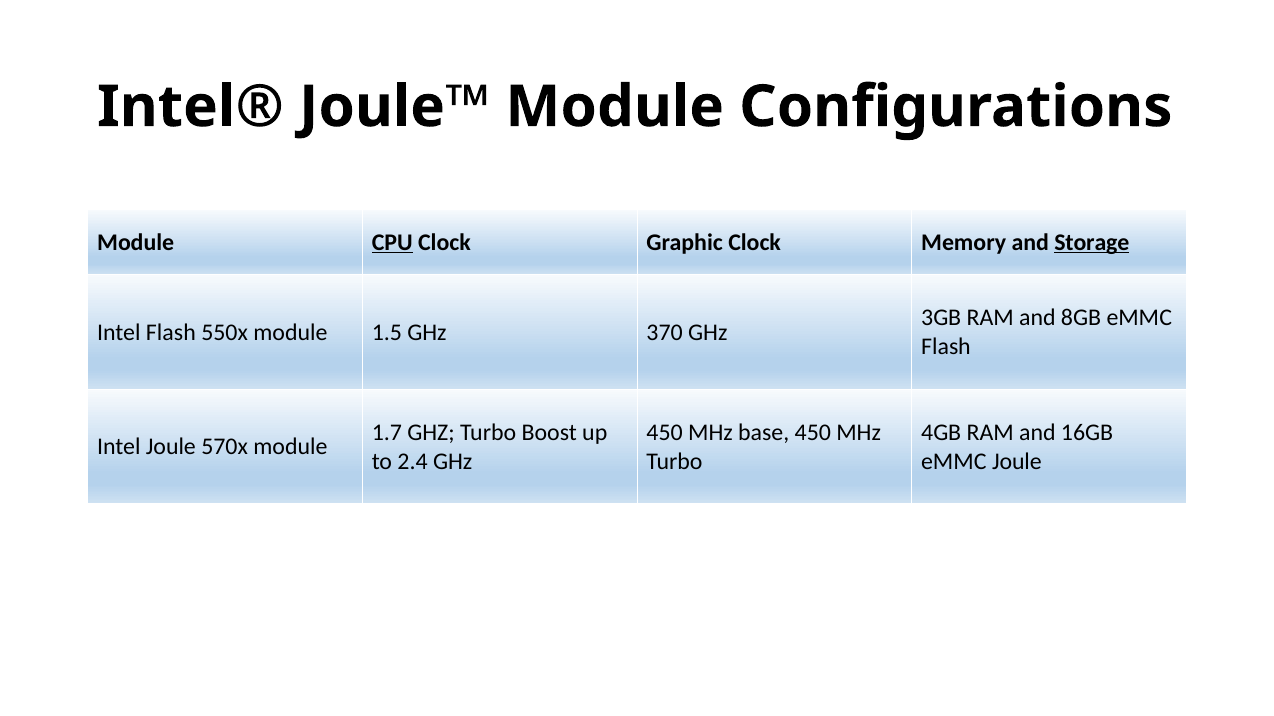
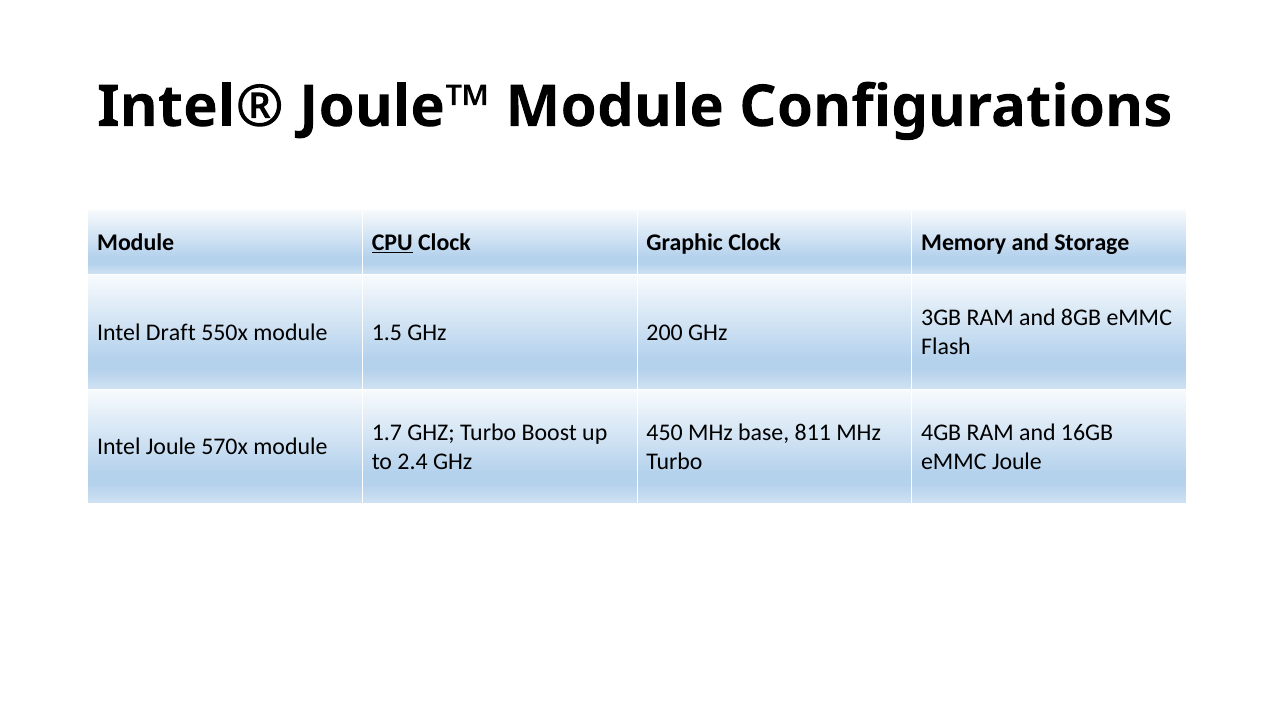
Storage underline: present -> none (1092, 243)
Intel Flash: Flash -> Draft (171, 333)
370: 370 -> 200 (665, 333)
base 450: 450 -> 811 (813, 433)
